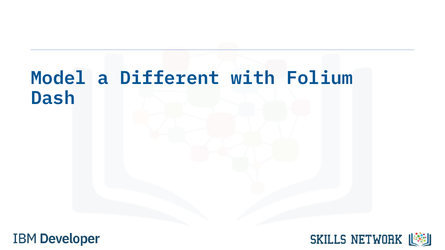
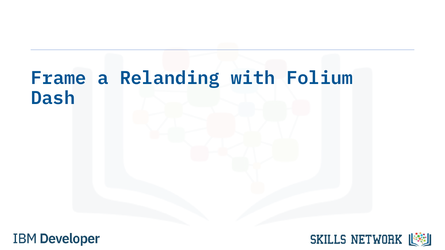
Model: Model -> Frame (59, 78)
Different: Different -> Relanding (170, 78)
